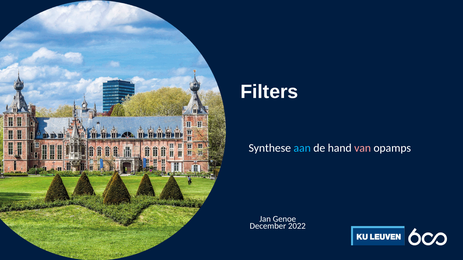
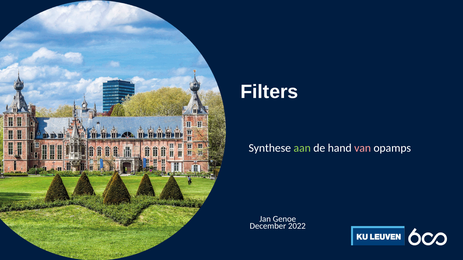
aan colour: light blue -> light green (302, 148)
